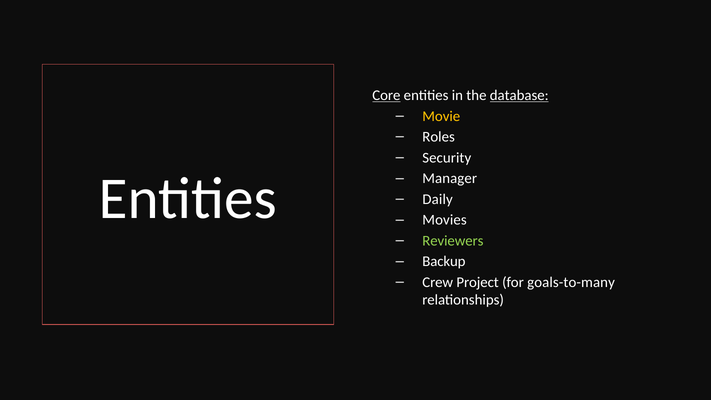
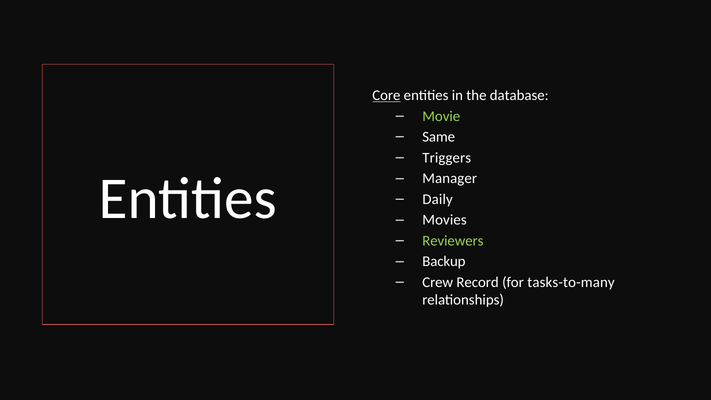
database underline: present -> none (519, 95)
Movie colour: yellow -> light green (441, 116)
Roles: Roles -> Same (439, 137)
Security: Security -> Triggers (447, 158)
Project: Project -> Record (478, 282)
goals-to-many: goals-to-many -> tasks-to-many (571, 282)
